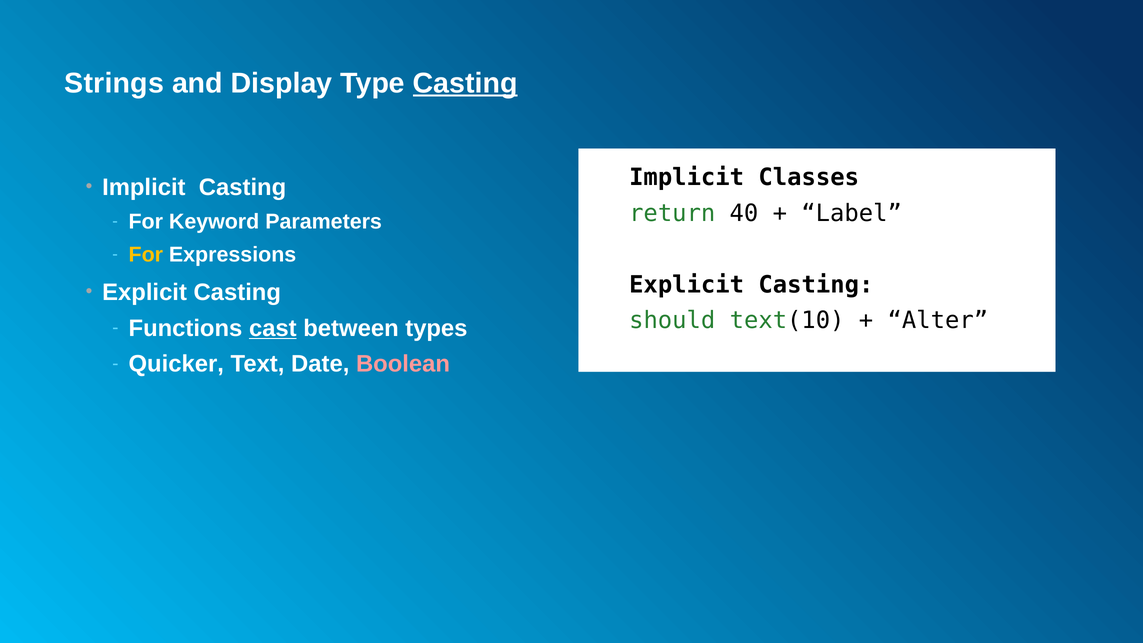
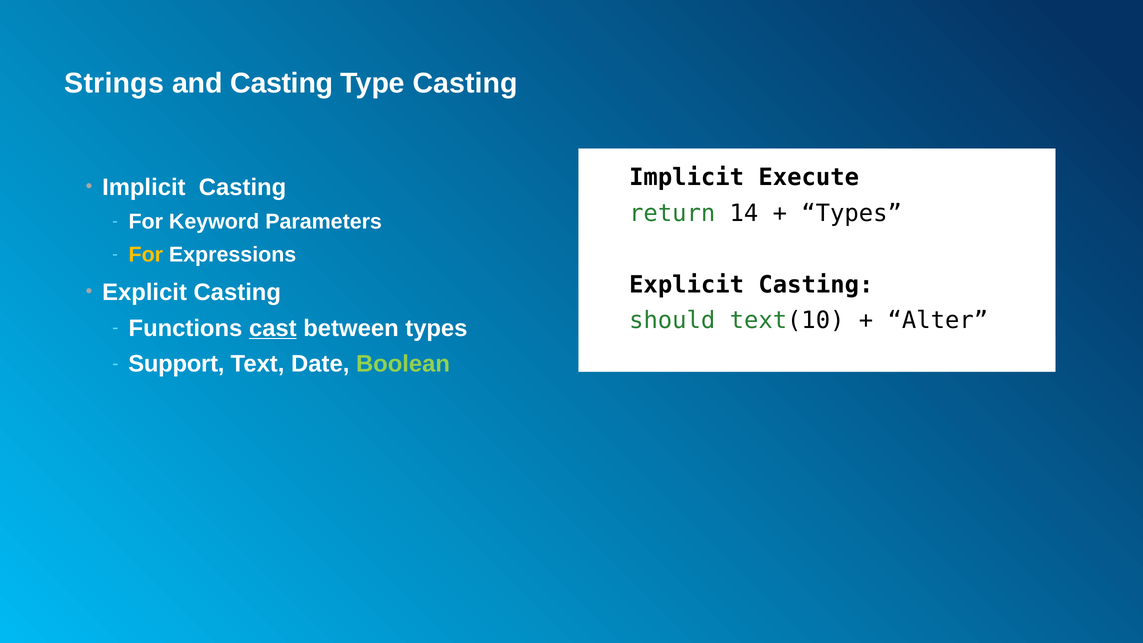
and Display: Display -> Casting (282, 83)
Casting underline: present -> none (465, 83)
Classes: Classes -> Execute (809, 177)
40: 40 -> 14 (744, 213)
Label: Label -> Types (852, 213)
Quicker: Quicker -> Support (176, 364)
Boolean colour: pink -> light green (403, 364)
